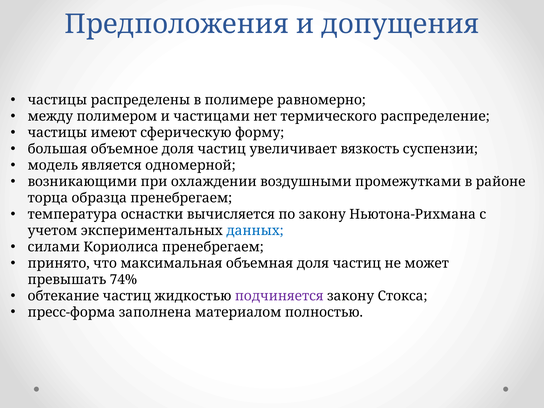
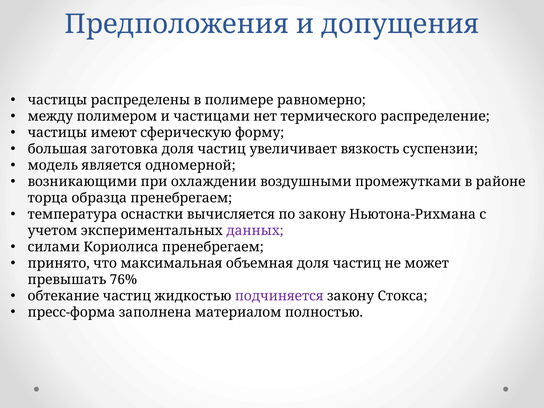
объемное: объемное -> заготовка (124, 149)
данных colour: blue -> purple (255, 231)
74%: 74% -> 76% (123, 280)
